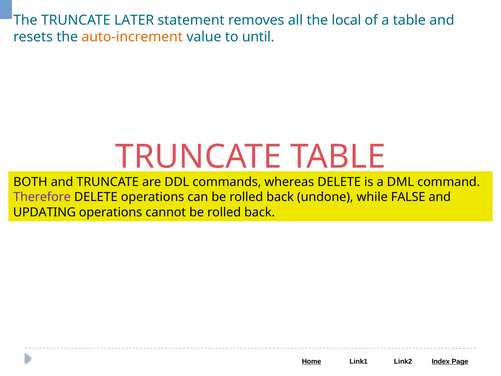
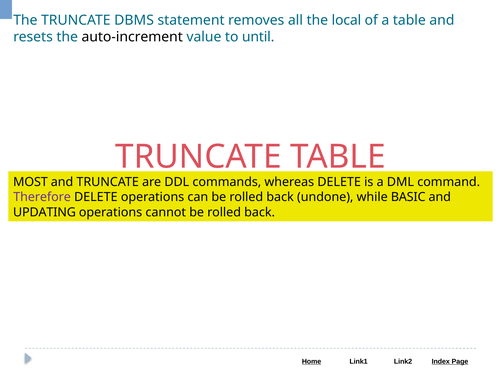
LATER: LATER -> DBMS (134, 20)
auto-increment colour: orange -> black (132, 37)
BOTH: BOTH -> MOST (30, 182)
FALSE: FALSE -> BASIC (408, 197)
